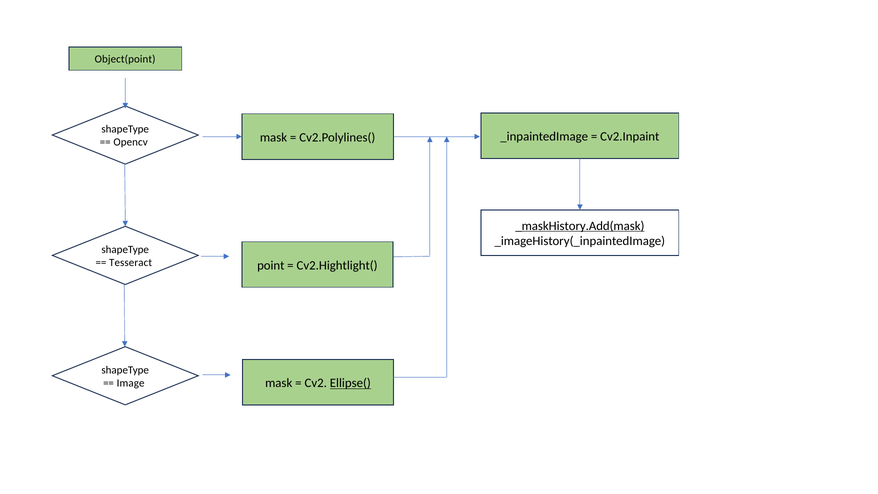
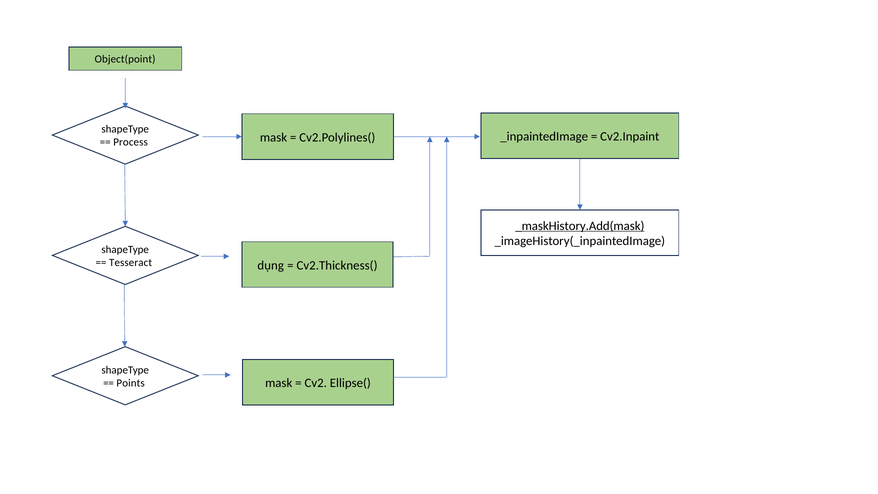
Opencv: Opencv -> Process (131, 142)
point: point -> dụng (271, 265)
Cv2.Hightlight(: Cv2.Hightlight( -> Cv2.Thickness( (337, 265)
Ellipse( underline: present -> none (350, 383)
Image: Image -> Points (131, 383)
